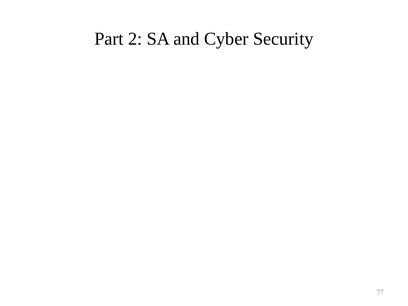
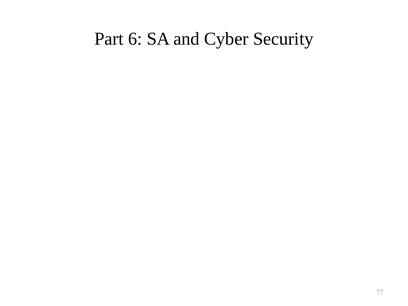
2: 2 -> 6 (135, 39)
